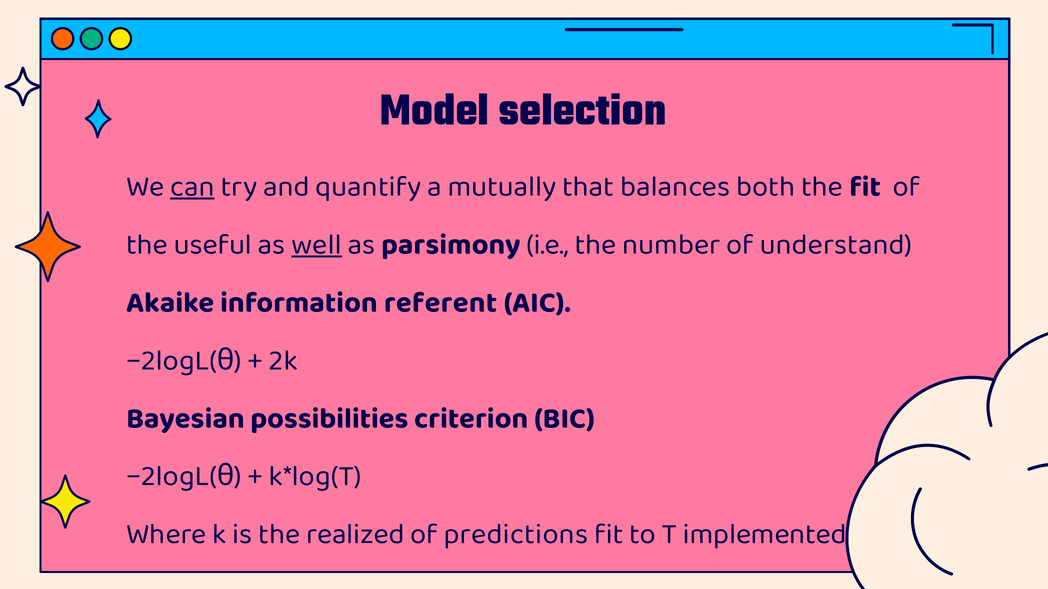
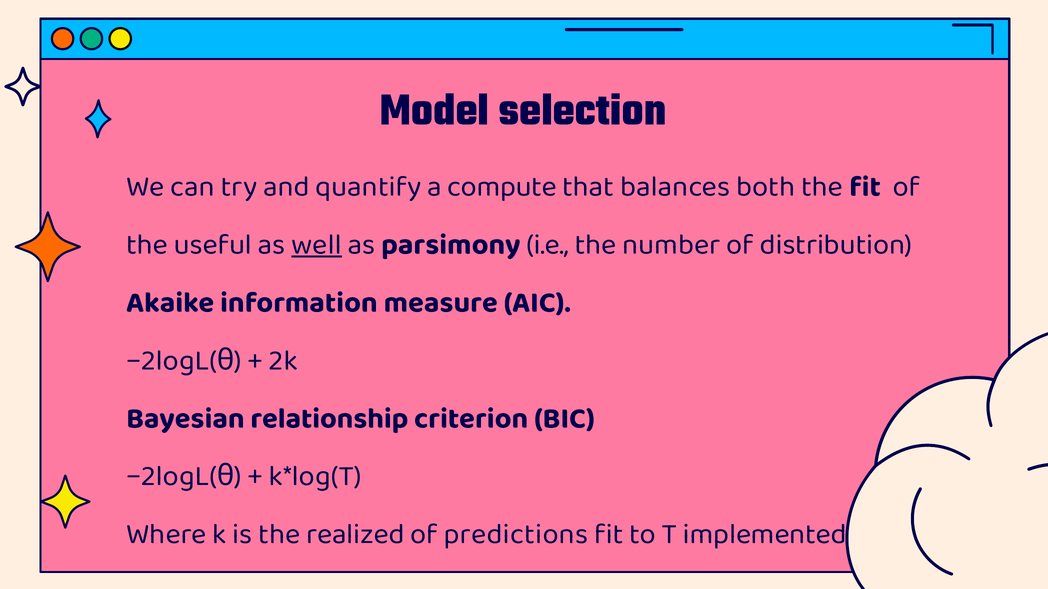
can underline: present -> none (192, 186)
mutually: mutually -> compute (502, 186)
understand: understand -> distribution (836, 244)
referent: referent -> measure (441, 302)
possibilities: possibilities -> relationship (329, 418)
